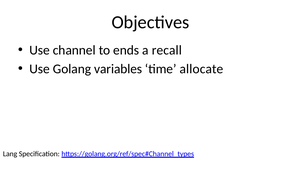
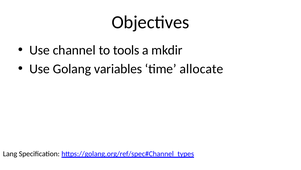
ends: ends -> tools (126, 50)
recall: recall -> mkdir (167, 50)
